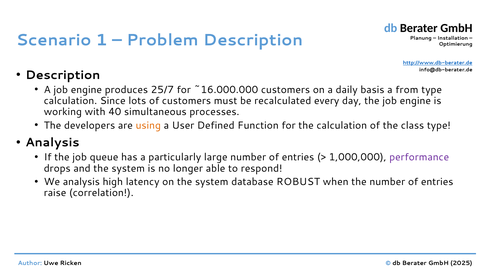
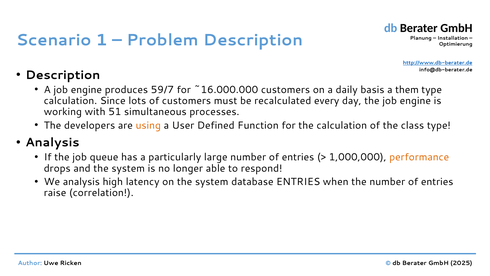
25/7: 25/7 -> 59/7 (162, 90)
from: from -> them (407, 90)
40: 40 -> 51 (115, 112)
performance colour: purple -> orange (419, 157)
database ROBUST: ROBUST -> ENTRIES (298, 182)
